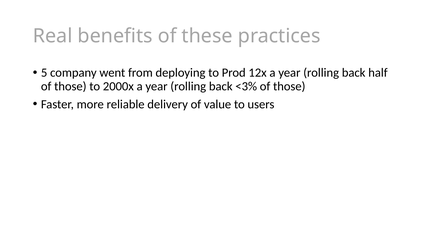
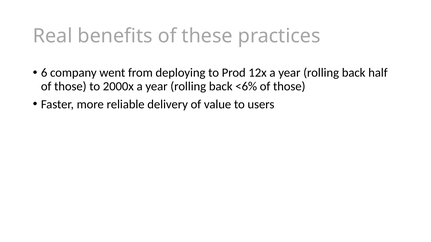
5: 5 -> 6 (44, 73)
<3%: <3% -> <6% (246, 86)
